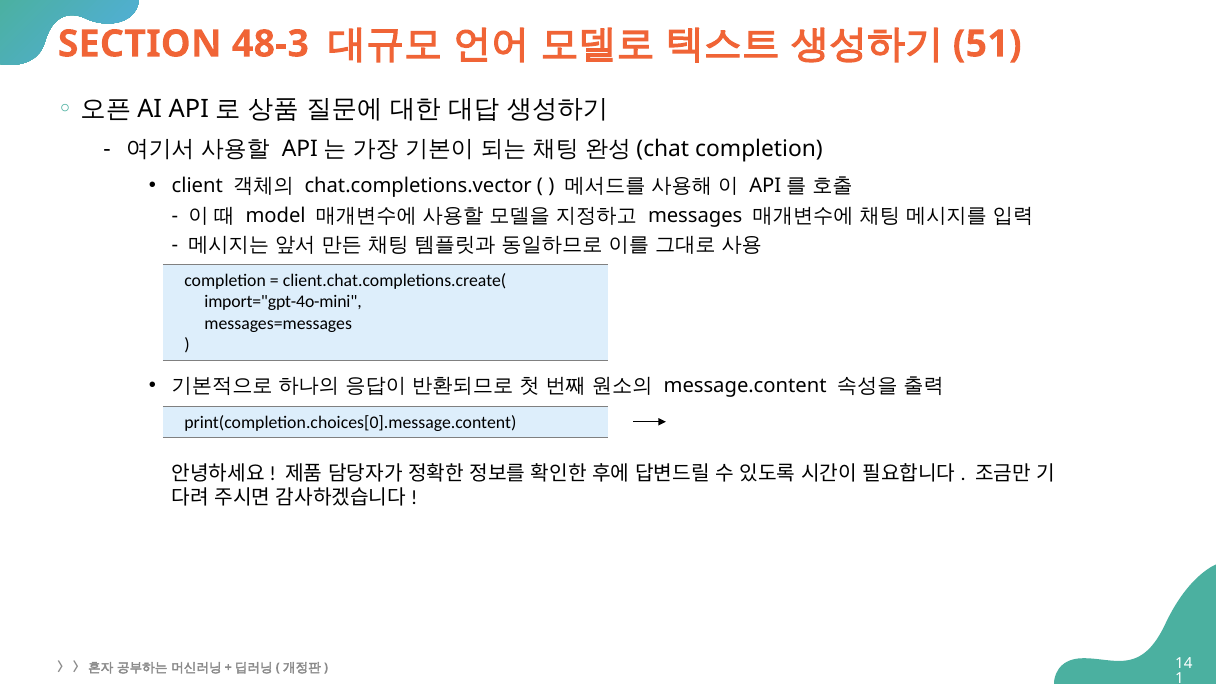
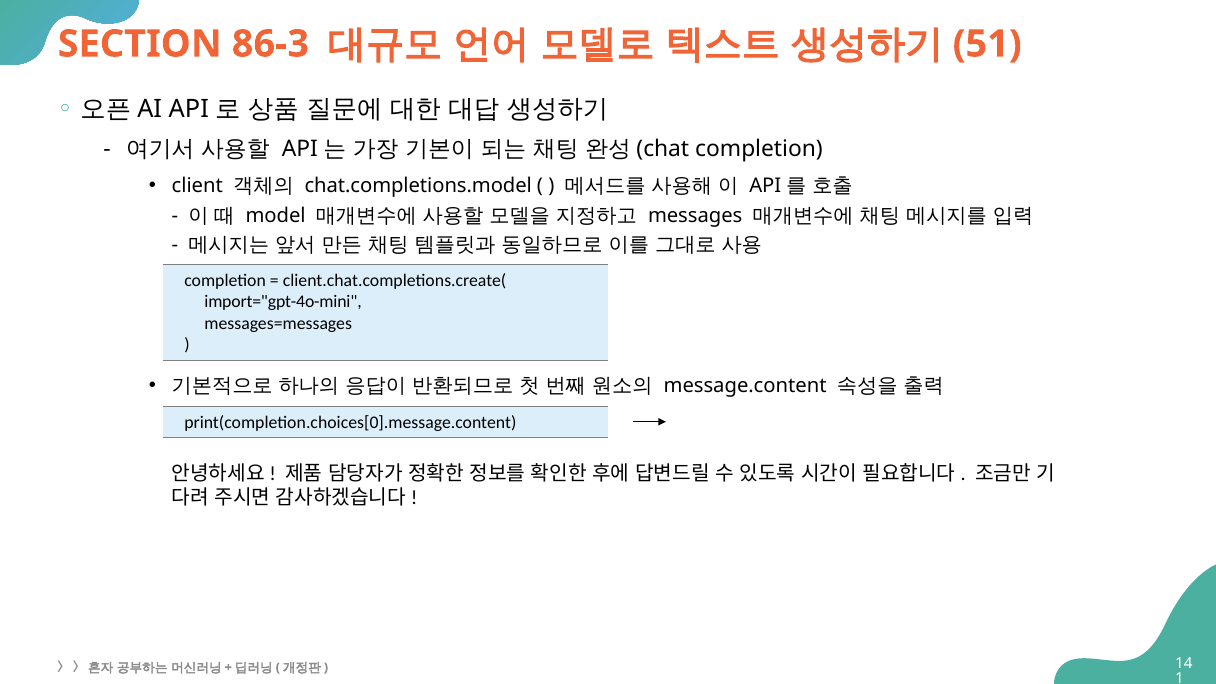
48-3: 48-3 -> 86-3 (270, 44)
chat.completions.vector: chat.completions.vector -> chat.completions.model (418, 186)
